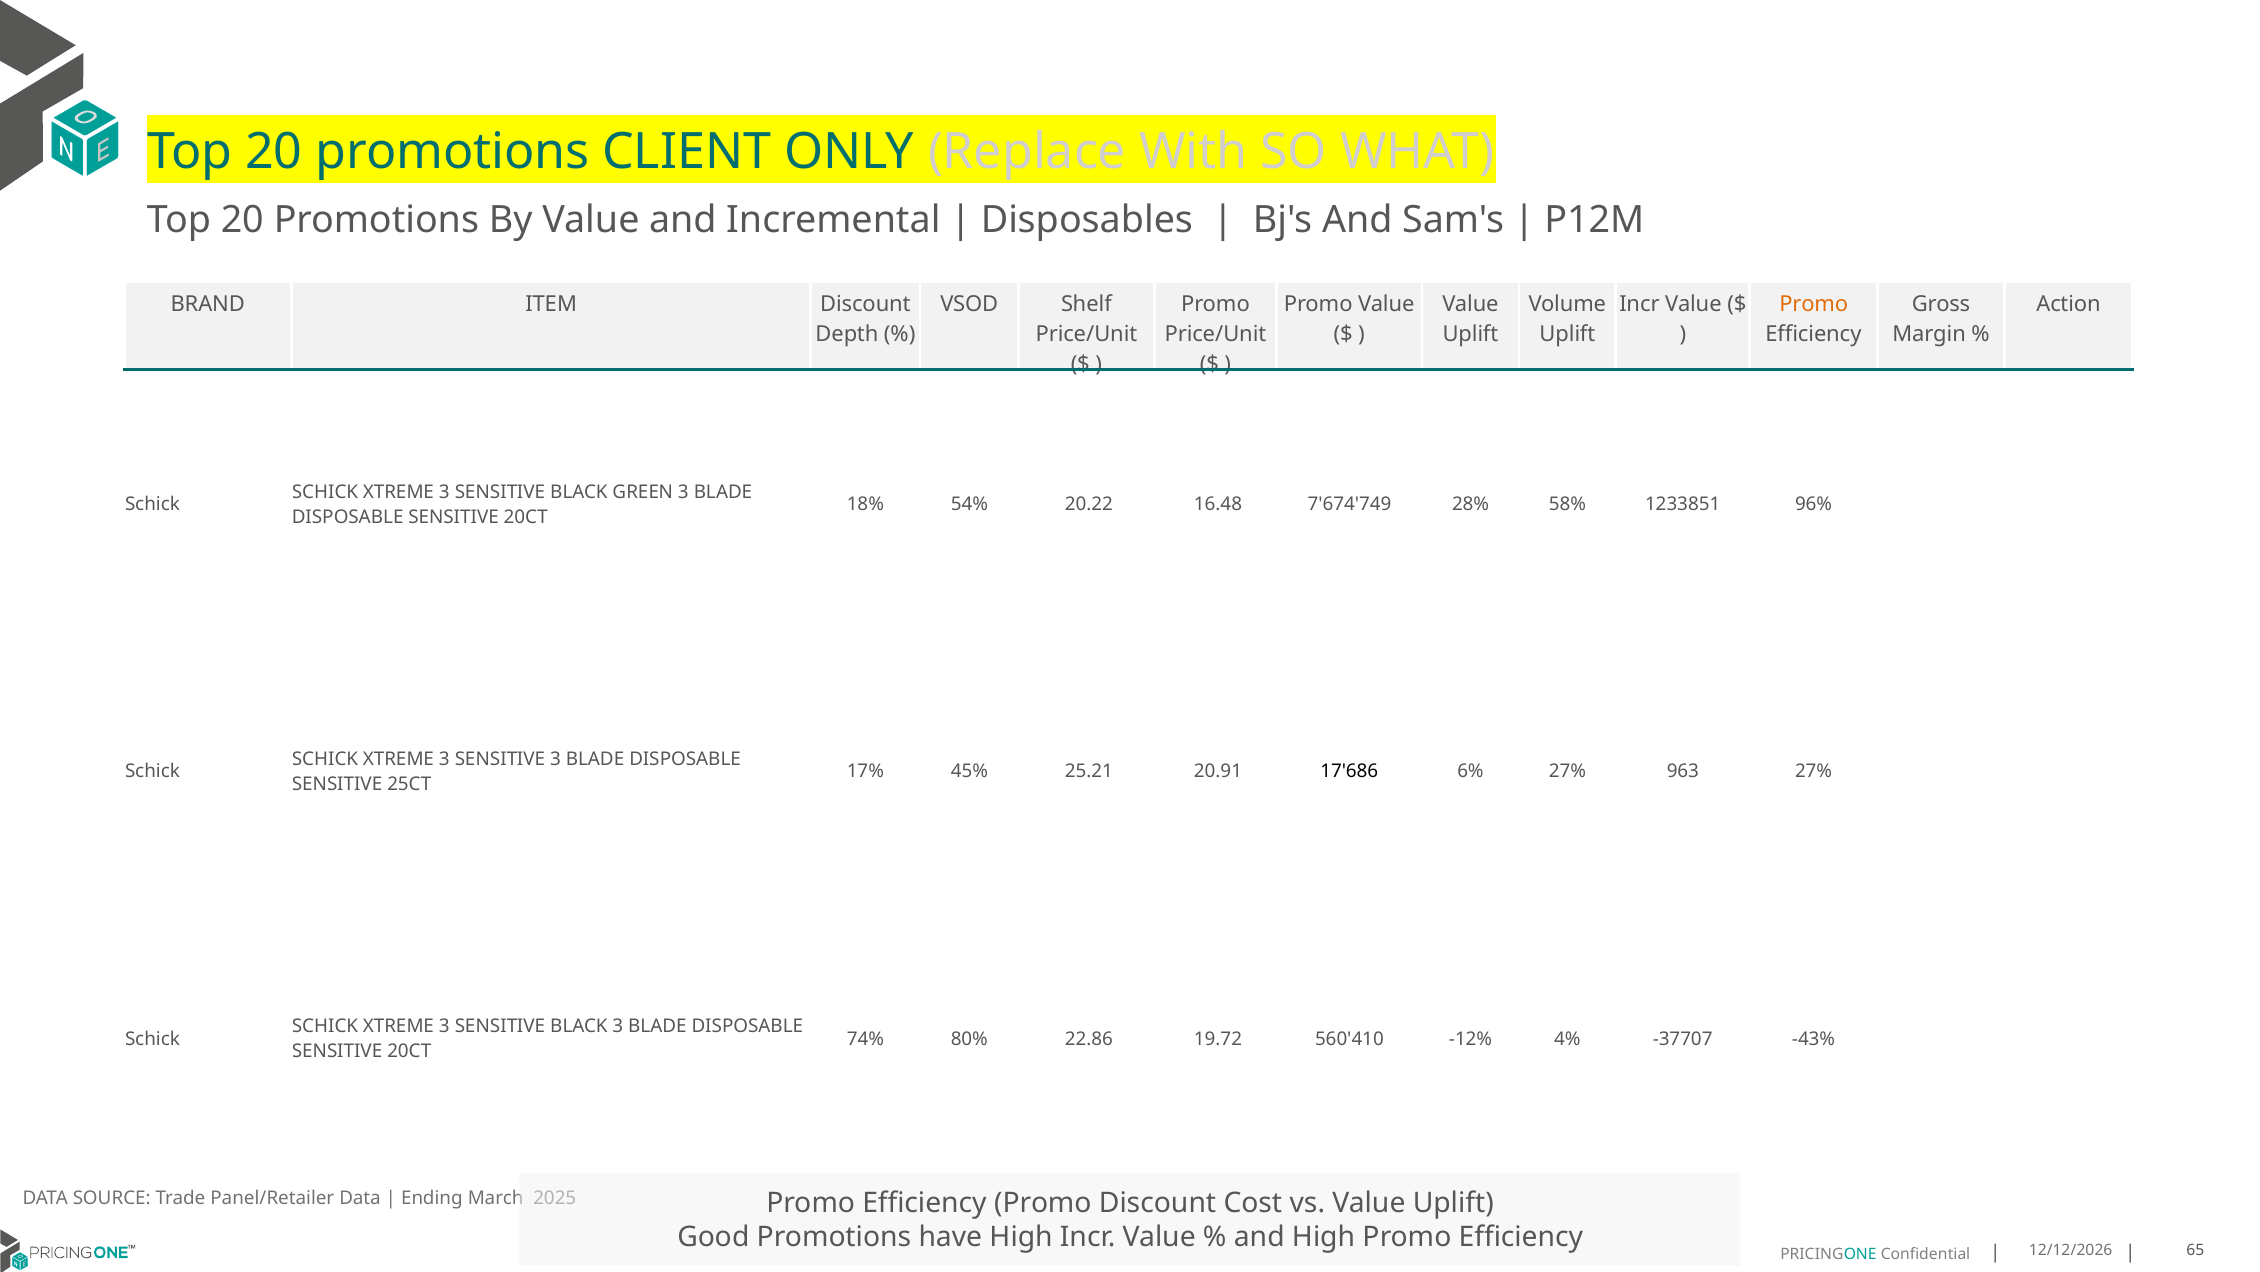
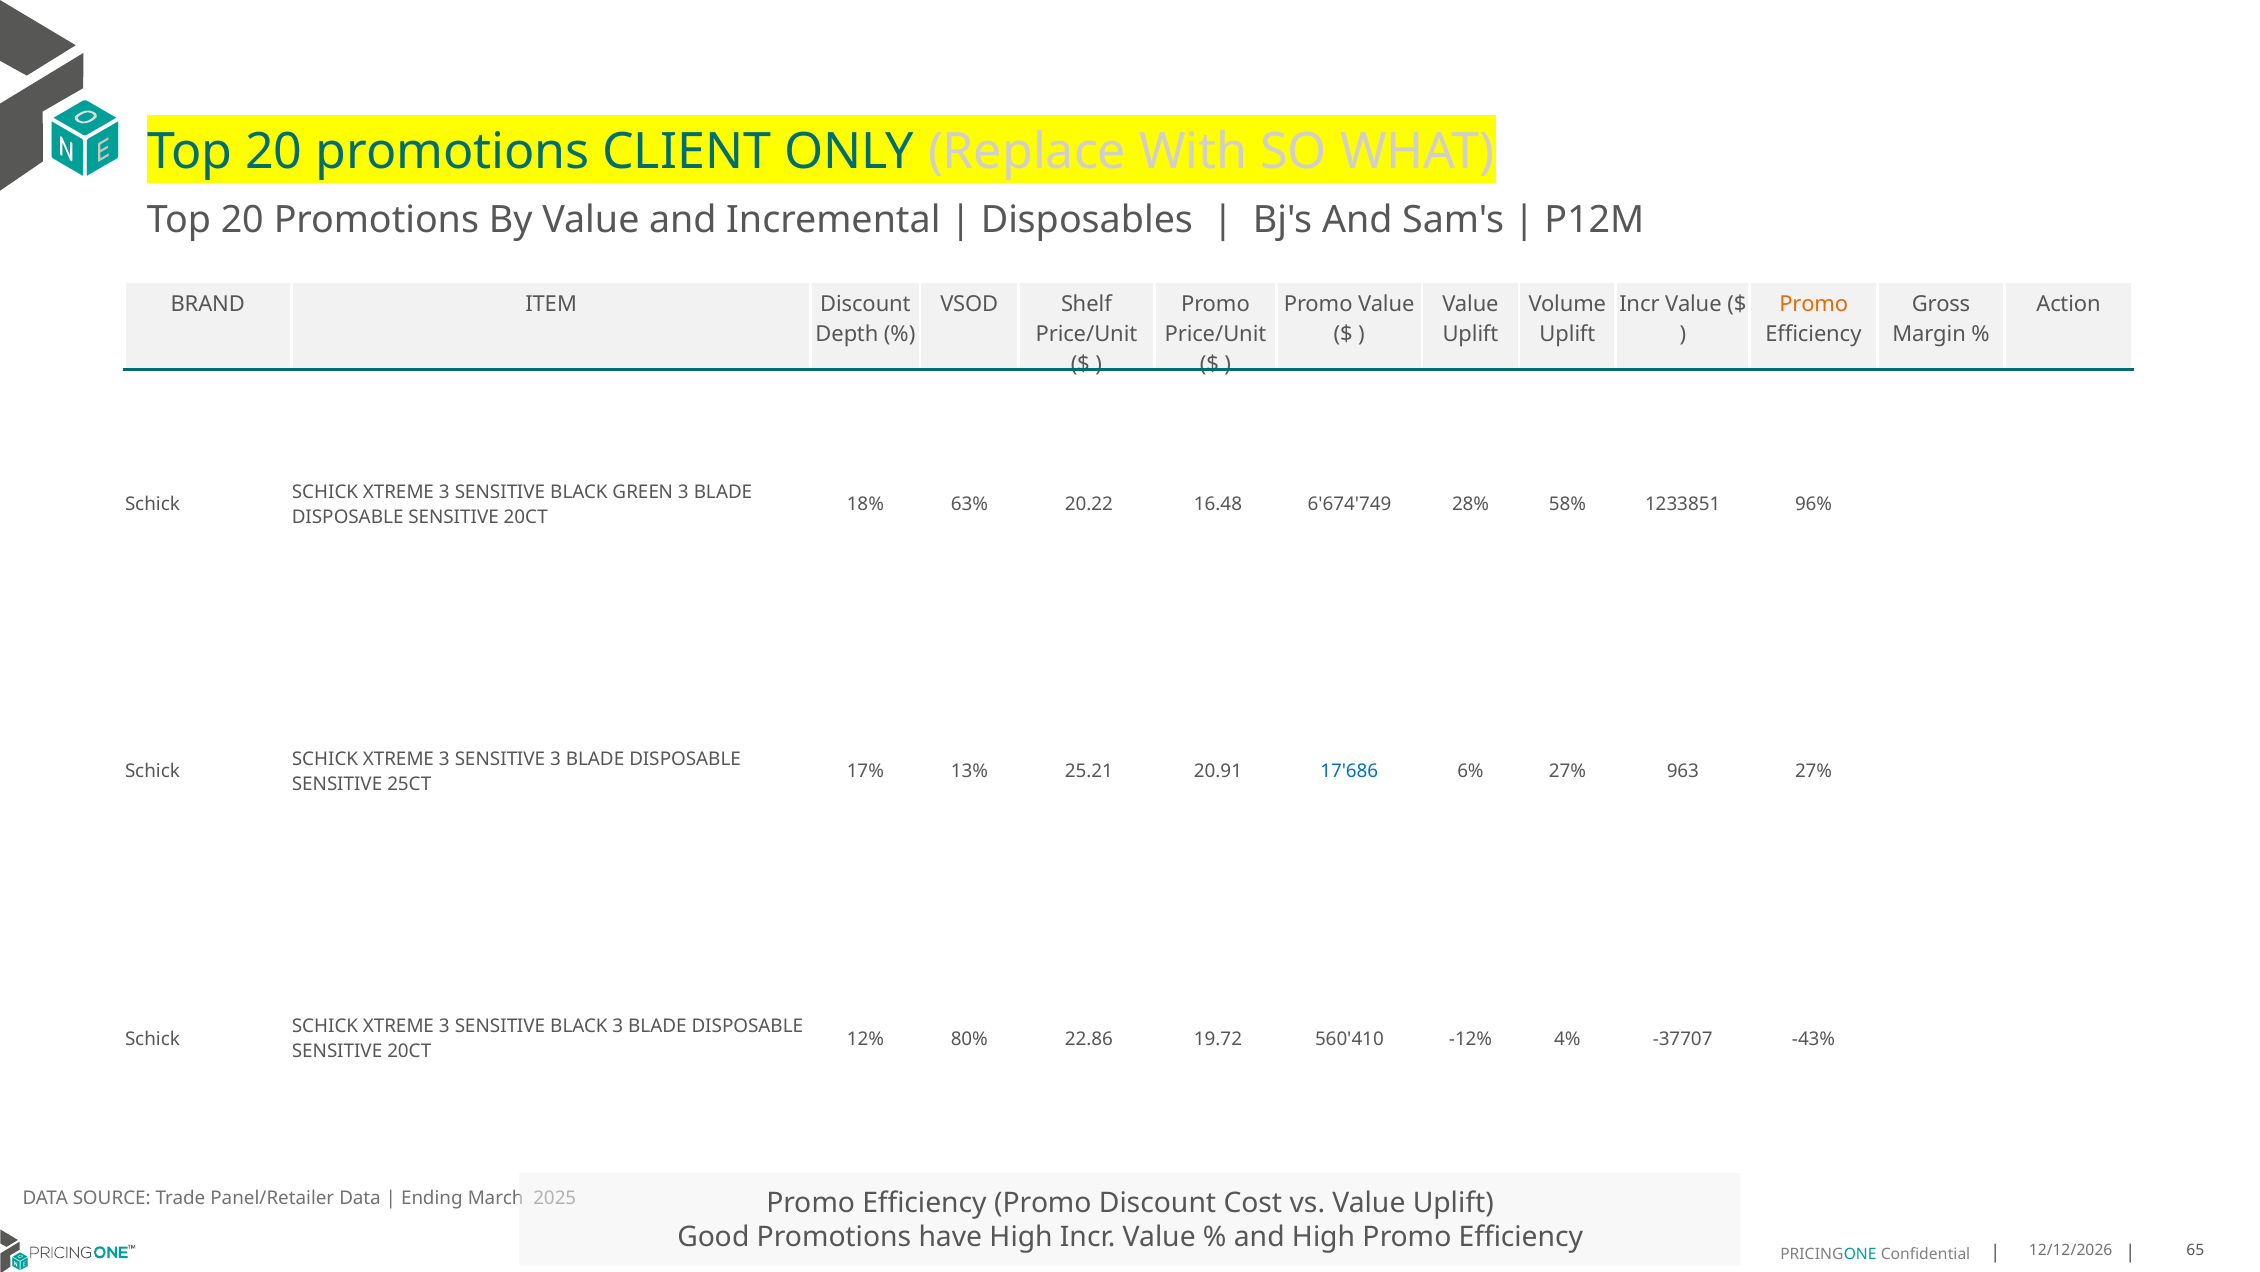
54%: 54% -> 63% (969, 504)
7'674'749: 7'674'749 -> 6'674'749 (1349, 504)
45%: 45% -> 13% (969, 771)
17'686 colour: black -> blue (1349, 771)
74%: 74% -> 12% (865, 1038)
